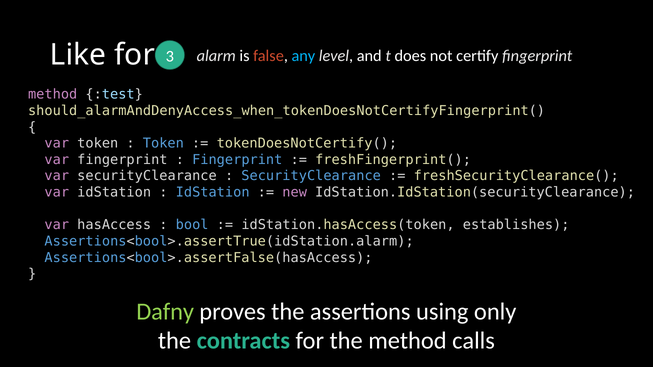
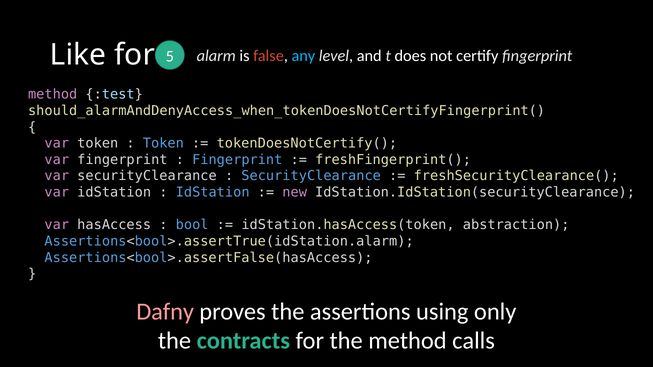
3: 3 -> 5 (170, 56)
establishes: establishes -> abstraction (516, 225)
Dafny colour: light green -> pink (165, 312)
